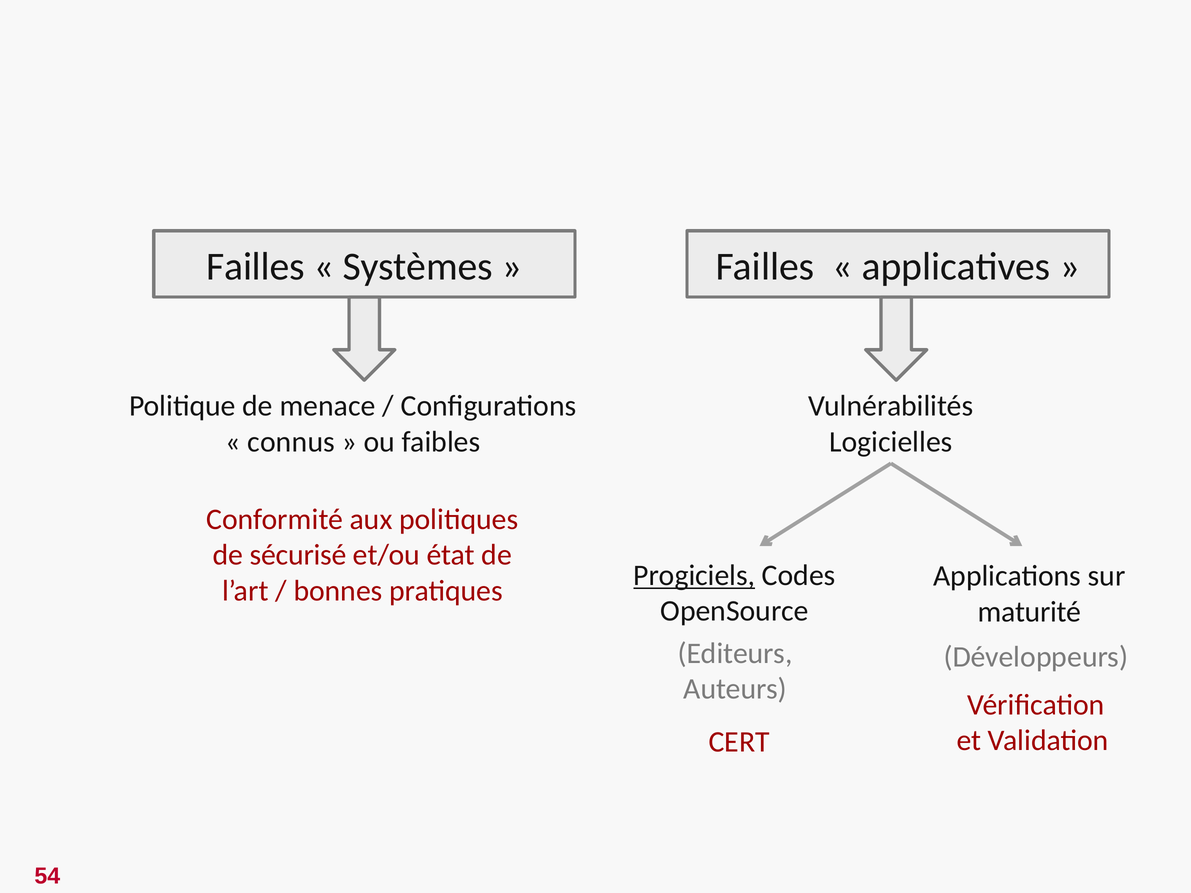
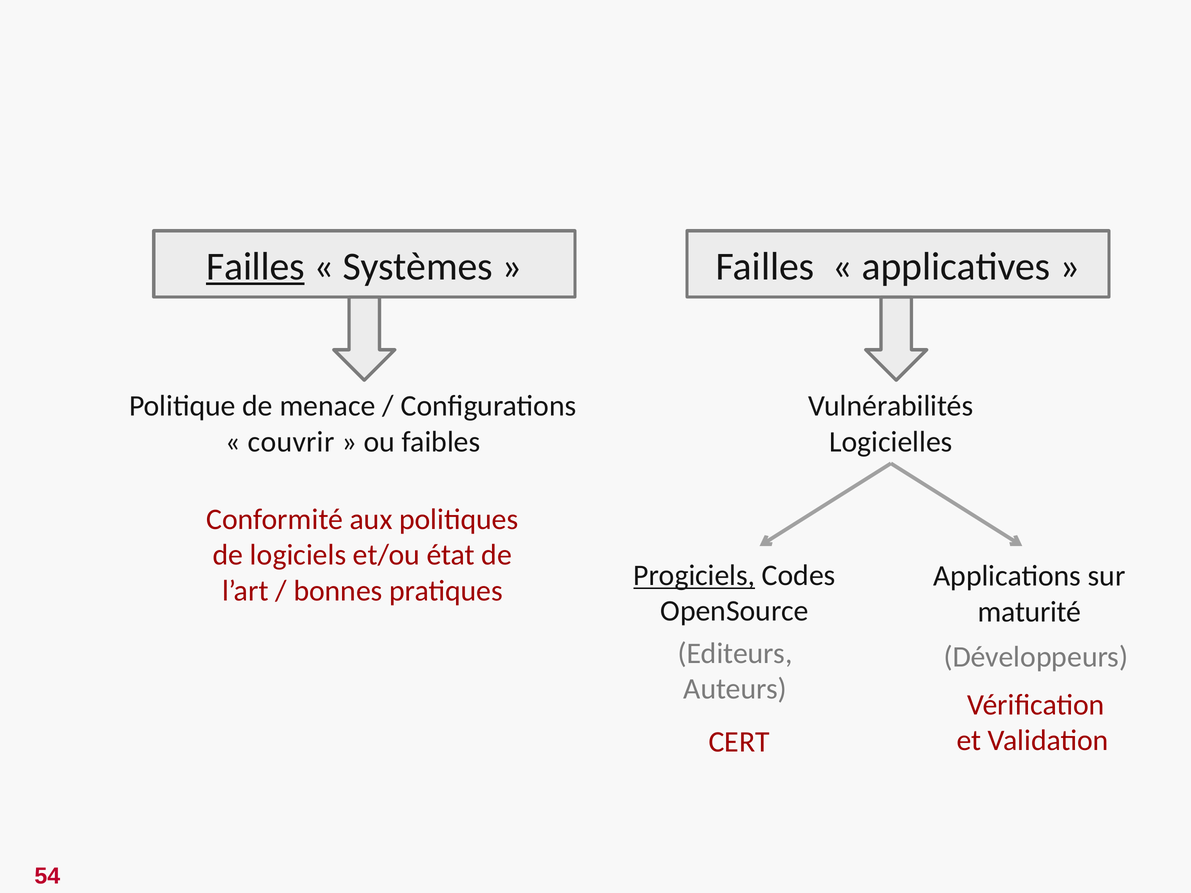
Failles underline: none -> present (256, 267)
connus: connus -> couvrir (291, 442)
sécurisé: sécurisé -> logiciels (298, 555)
